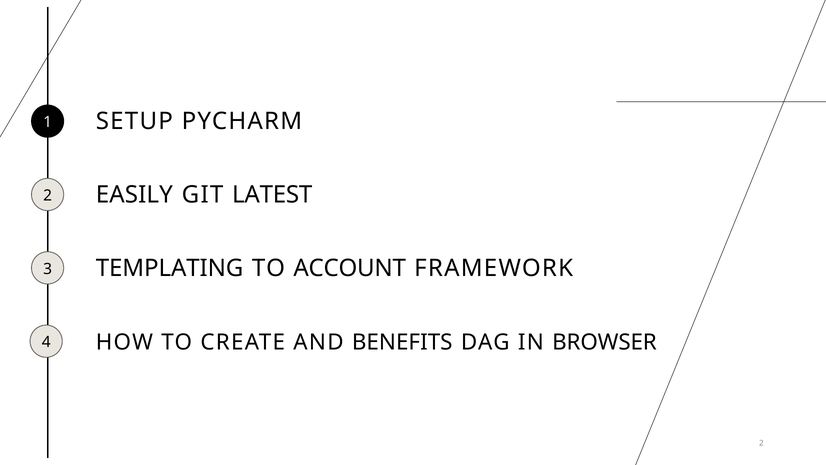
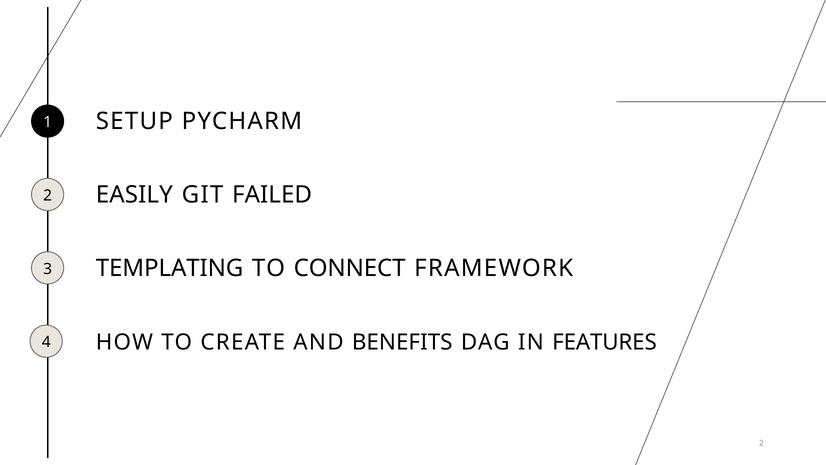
LATEST: LATEST -> FAILED (272, 195)
ACCOUNT: ACCOUNT -> CONNECT (350, 268)
BROWSER: BROWSER -> FEATURES (604, 342)
